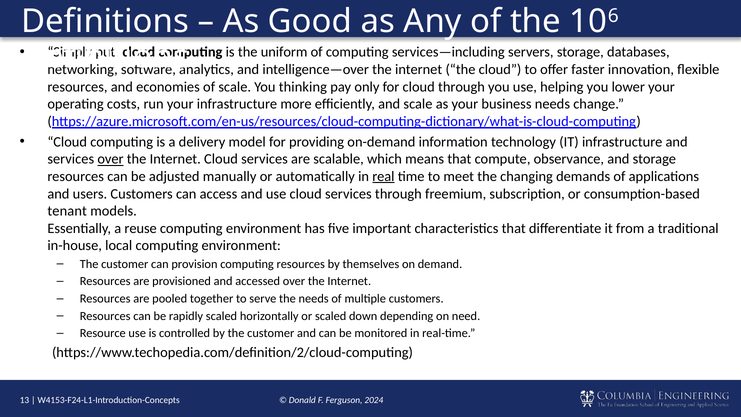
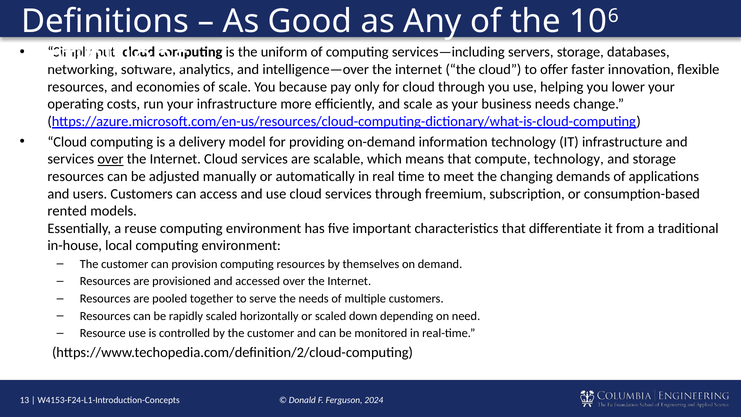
thinking: thinking -> because (303, 87)
compute observance: observance -> technology (569, 159)
real underline: present -> none (383, 176)
tenant: tenant -> rented (67, 211)
